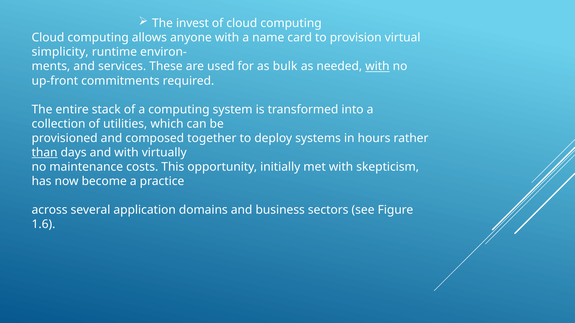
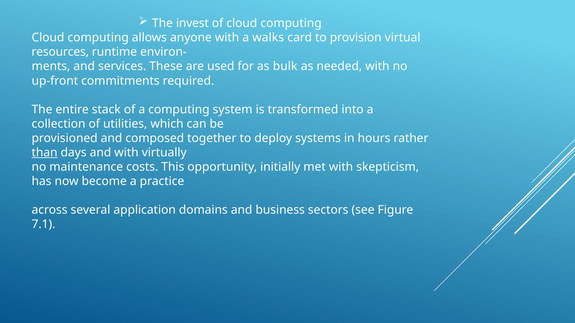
name: name -> walks (268, 38)
simplicity: simplicity -> resources (60, 52)
with underline: present -> none (377, 66)
1.6: 1.6 -> 7.1 (43, 225)
